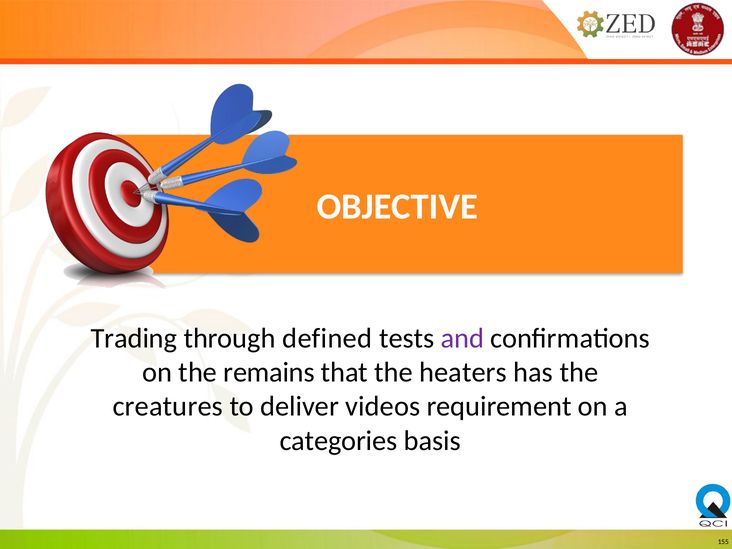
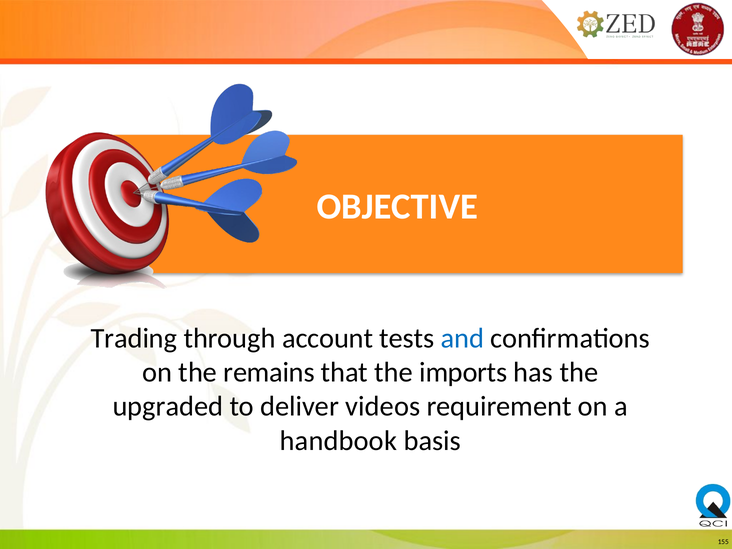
defined: defined -> account (328, 338)
and colour: purple -> blue (462, 338)
heaters: heaters -> imports (463, 372)
creatures: creatures -> upgraded (168, 407)
categories: categories -> handbook (338, 441)
